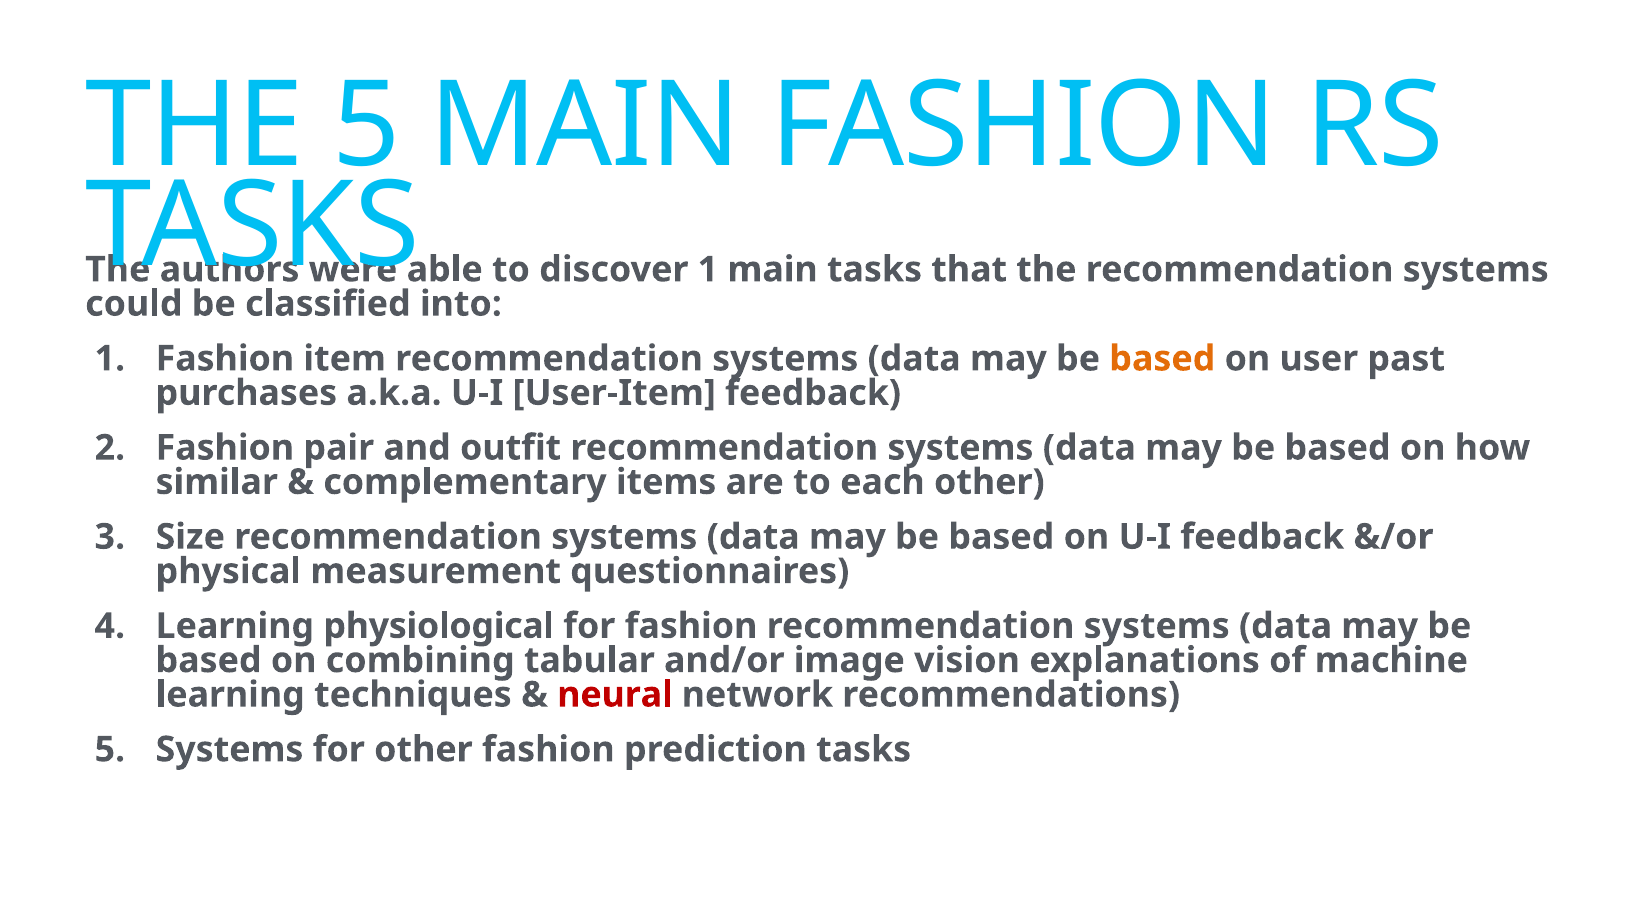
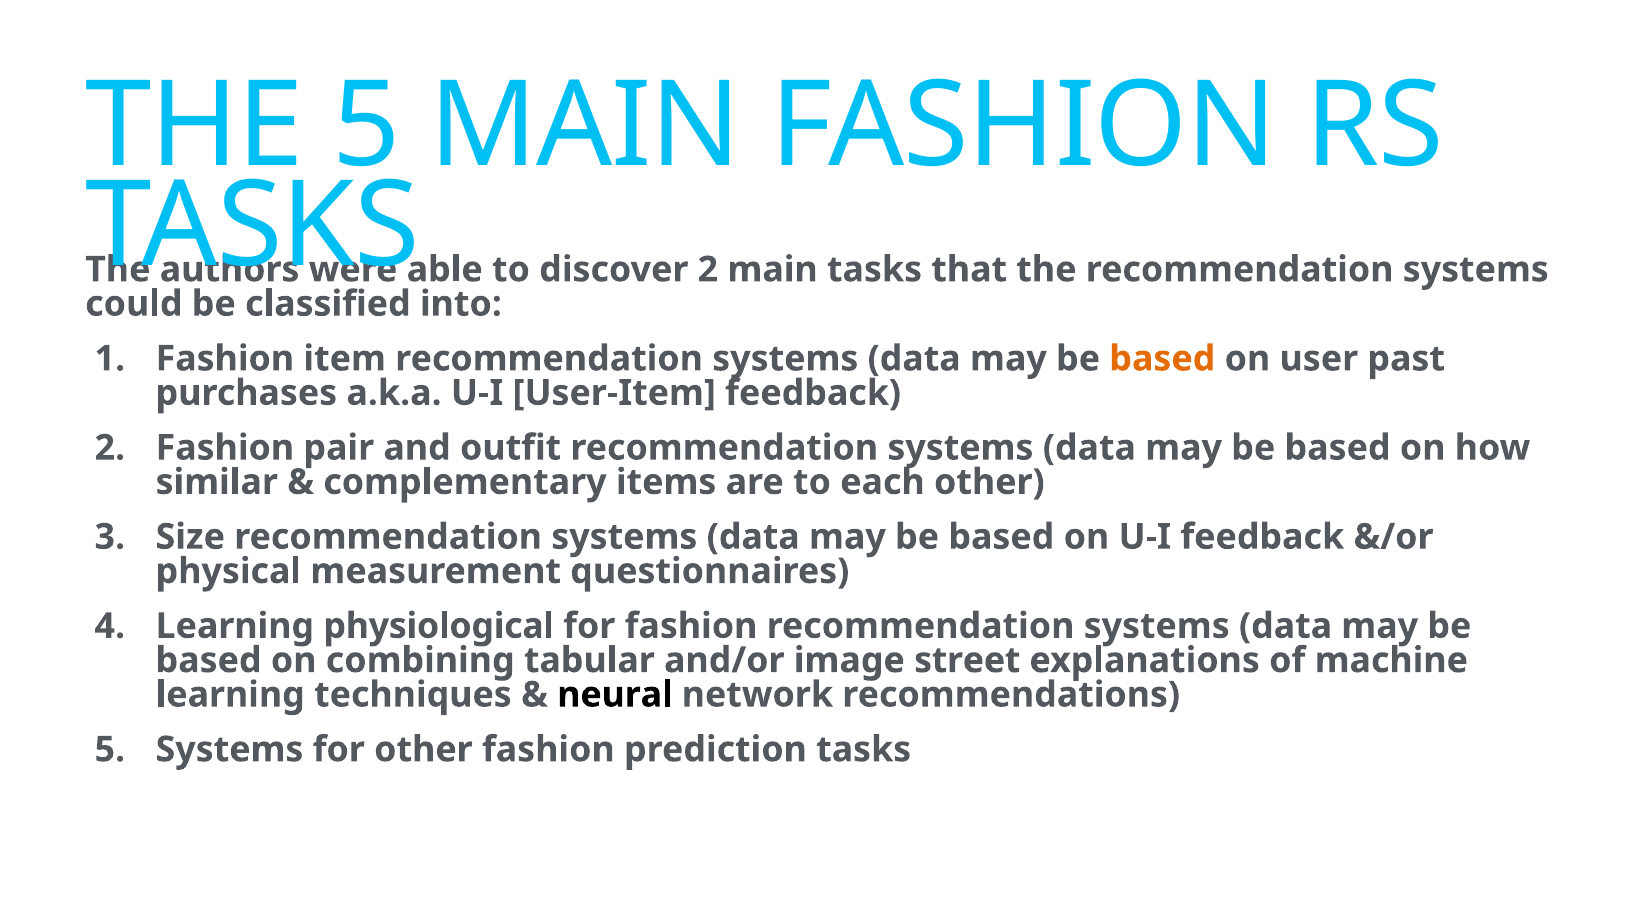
discover 1: 1 -> 2 (708, 270)
vision: vision -> street (967, 661)
neural colour: red -> black (615, 695)
